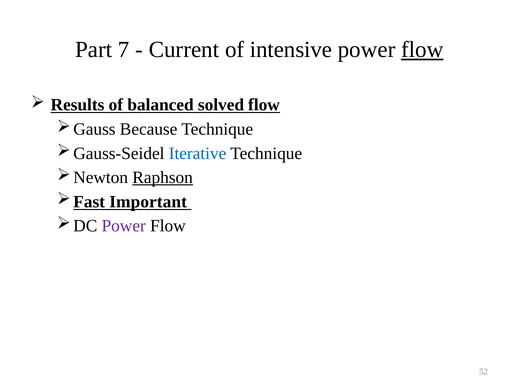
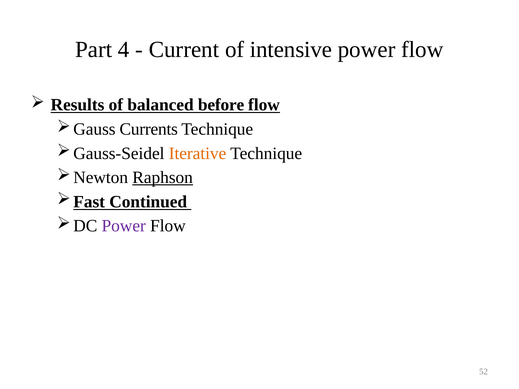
7: 7 -> 4 (124, 50)
flow underline: present -> none (422, 50)
solved: solved -> before (221, 105)
Because: Because -> Currents (149, 129)
Iterative colour: blue -> orange (198, 153)
Important: Important -> Continued (148, 202)
